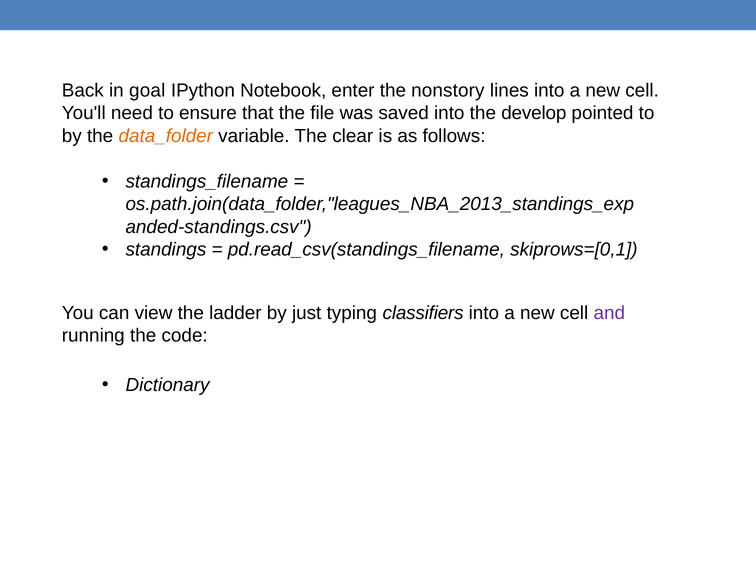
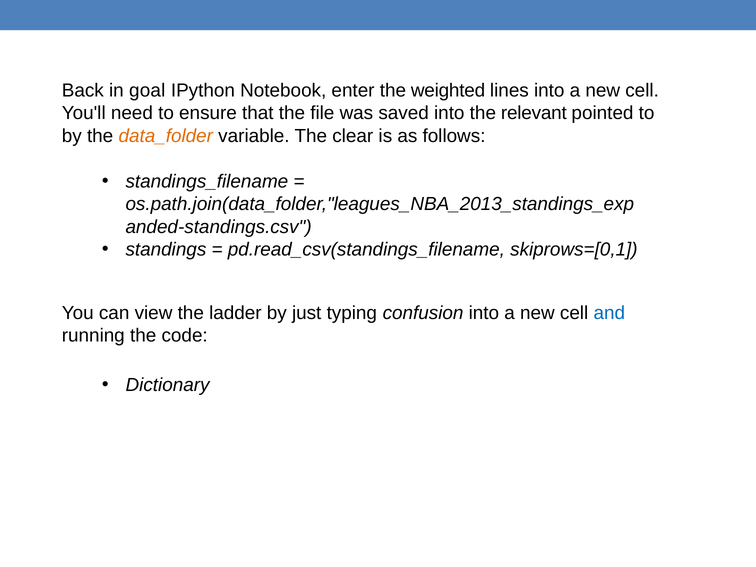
nonstory: nonstory -> weighted (448, 90)
develop: develop -> relevant (534, 113)
classifiers: classifiers -> confusion (423, 313)
and colour: purple -> blue (609, 313)
